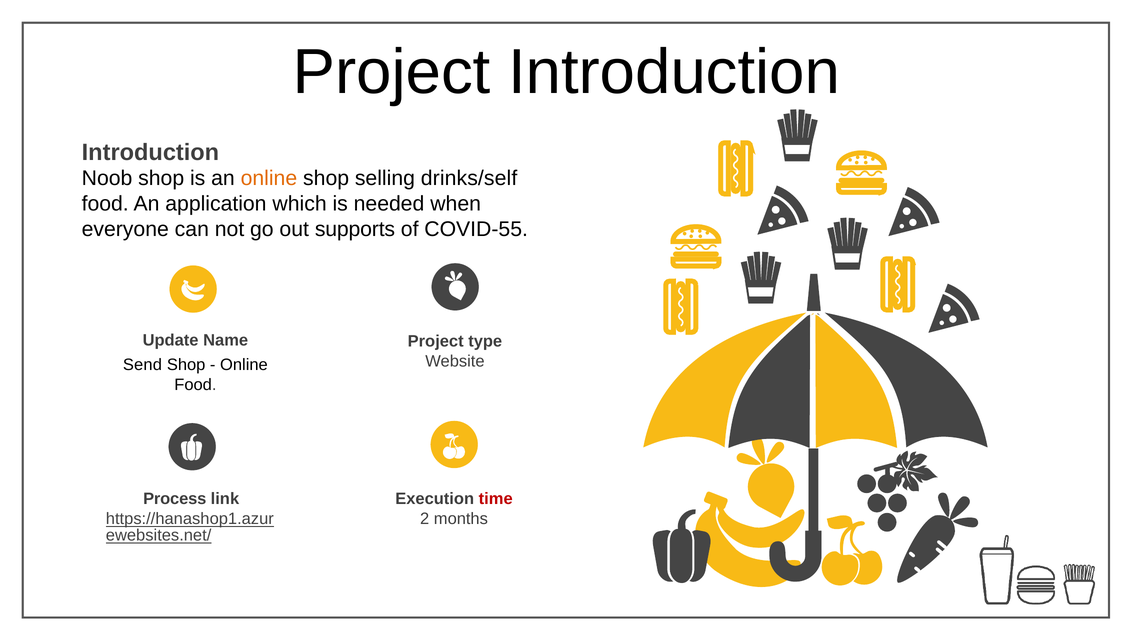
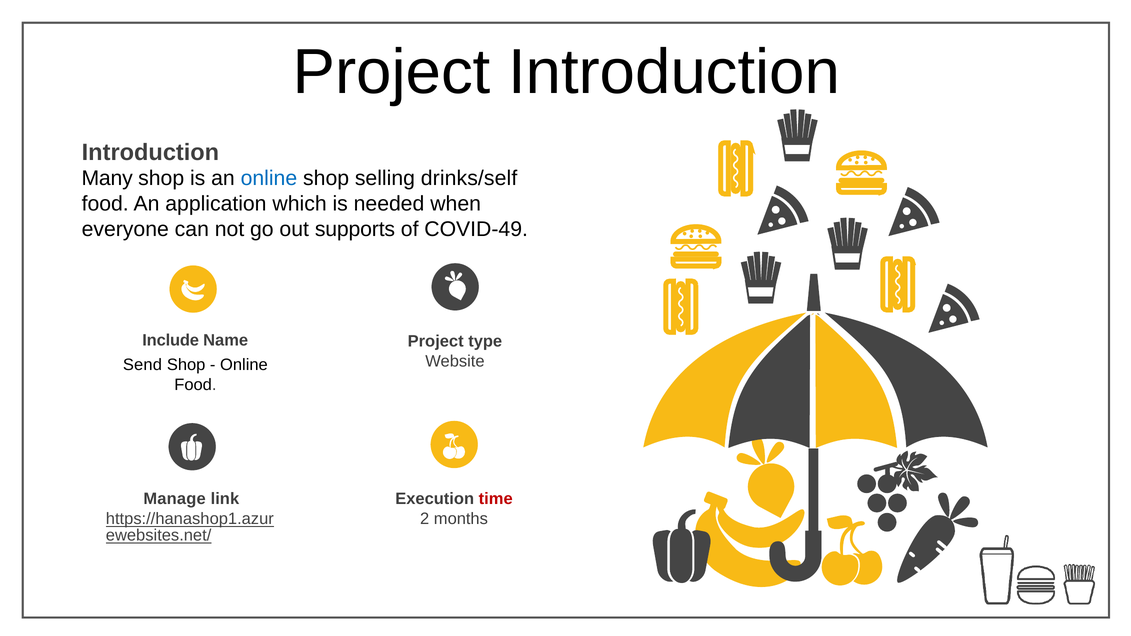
Noob: Noob -> Many (107, 178)
online colour: orange -> blue (269, 178)
COVID-55: COVID-55 -> COVID-49 (476, 229)
Update: Update -> Include (171, 341)
Process: Process -> Manage (175, 499)
